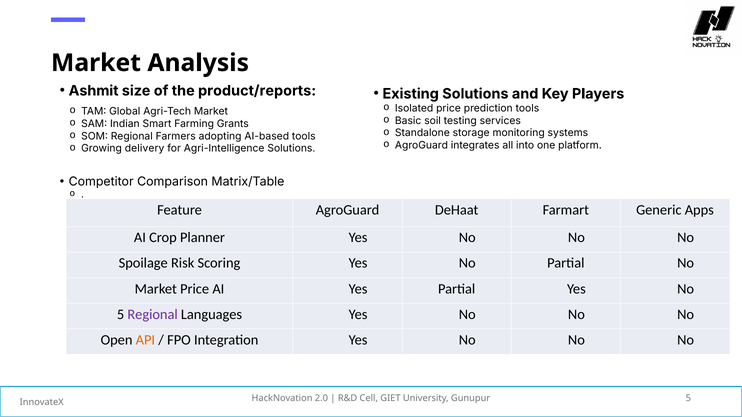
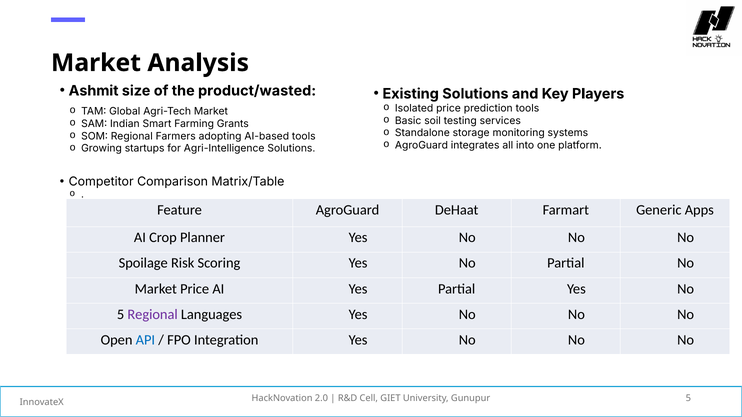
product/reports: product/reports -> product/wasted (257, 91)
delivery: delivery -> startups (145, 149)
API colour: orange -> blue (145, 340)
